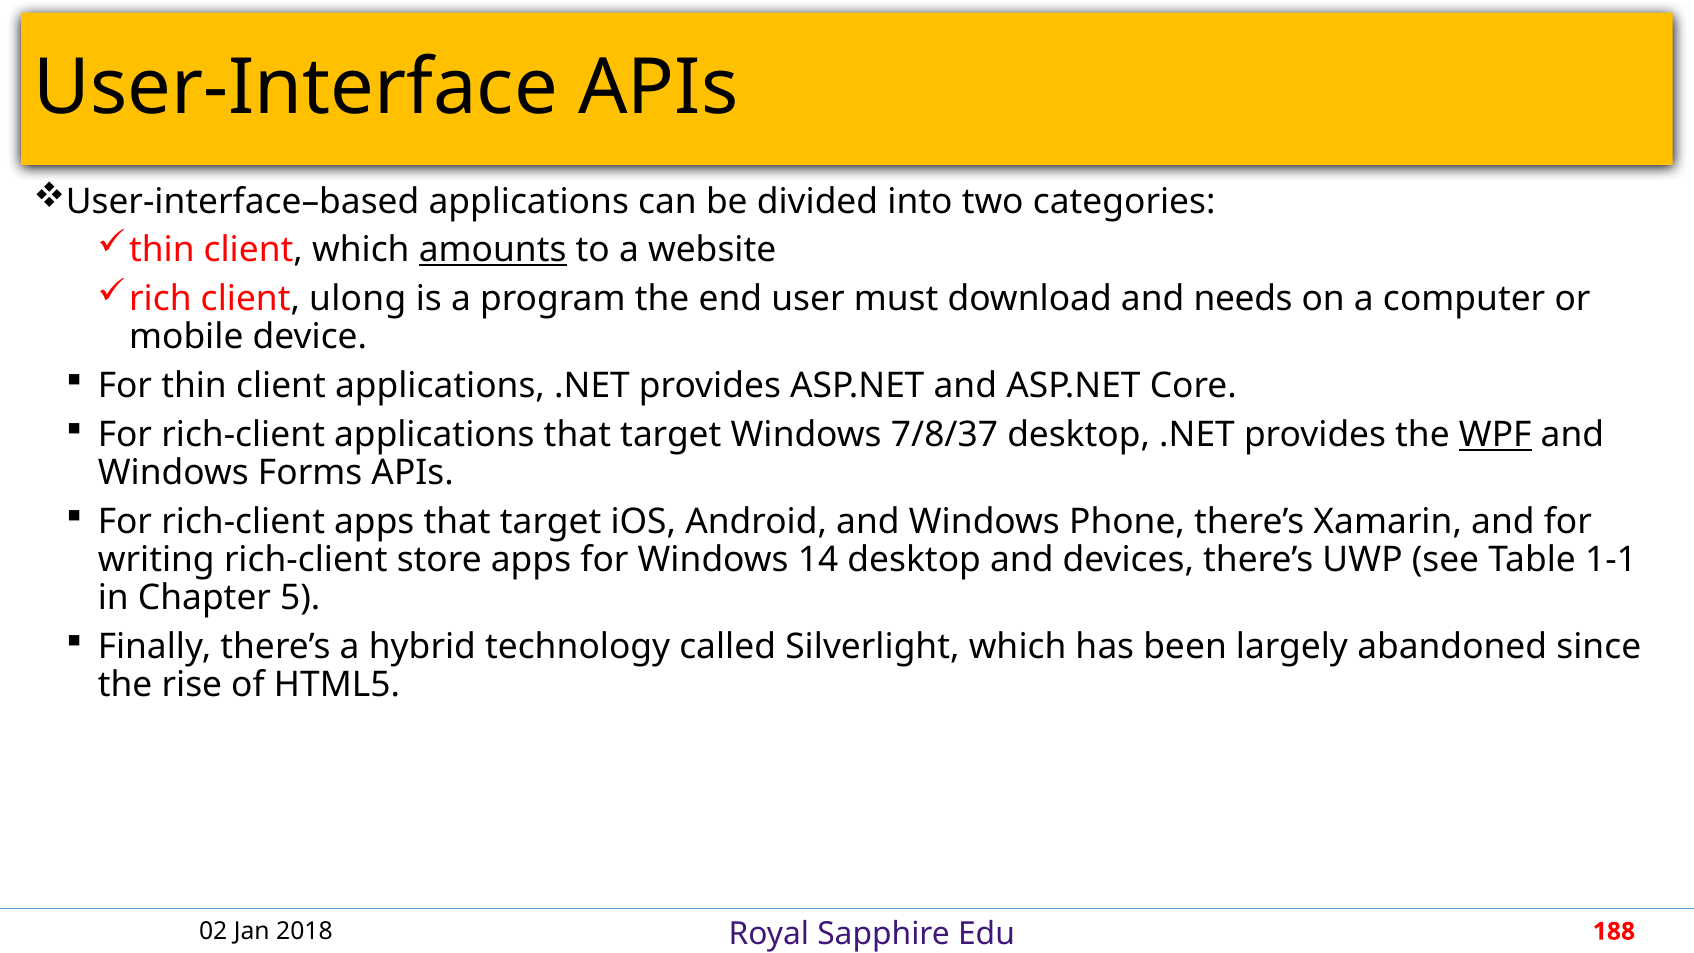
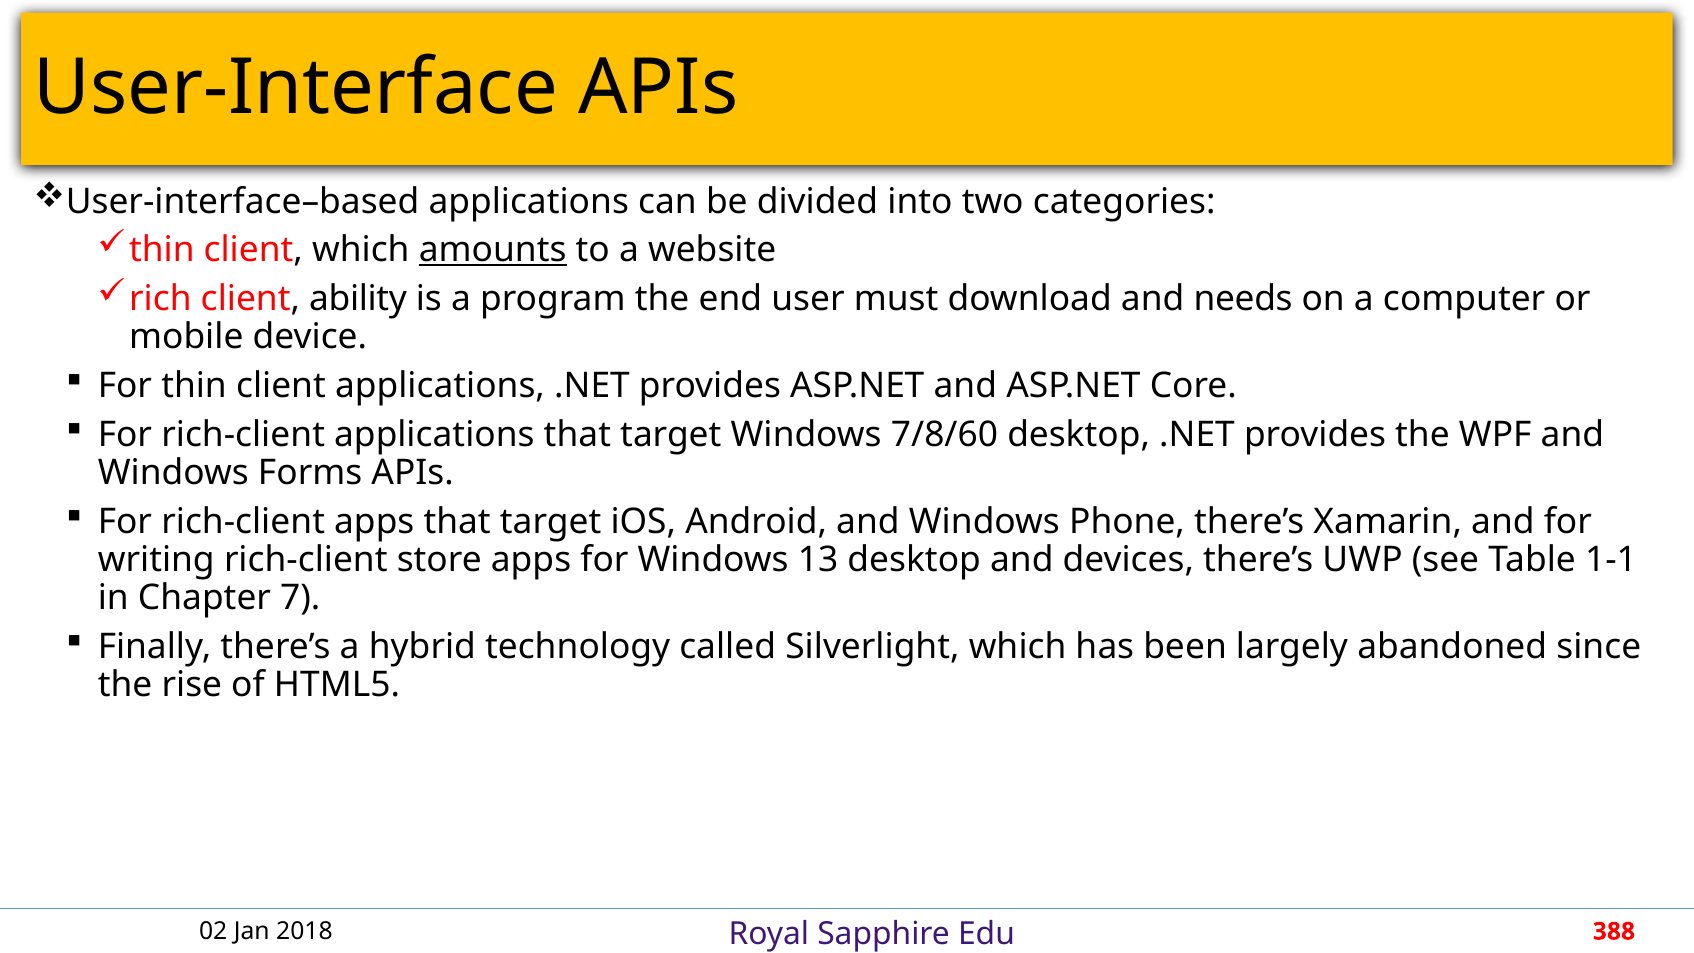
ulong: ulong -> ability (358, 299)
7/8/37: 7/8/37 -> 7/8/60 (944, 435)
WPF underline: present -> none (1495, 435)
14: 14 -> 13 (818, 560)
5: 5 -> 7 (300, 598)
188: 188 -> 388 (1614, 931)
